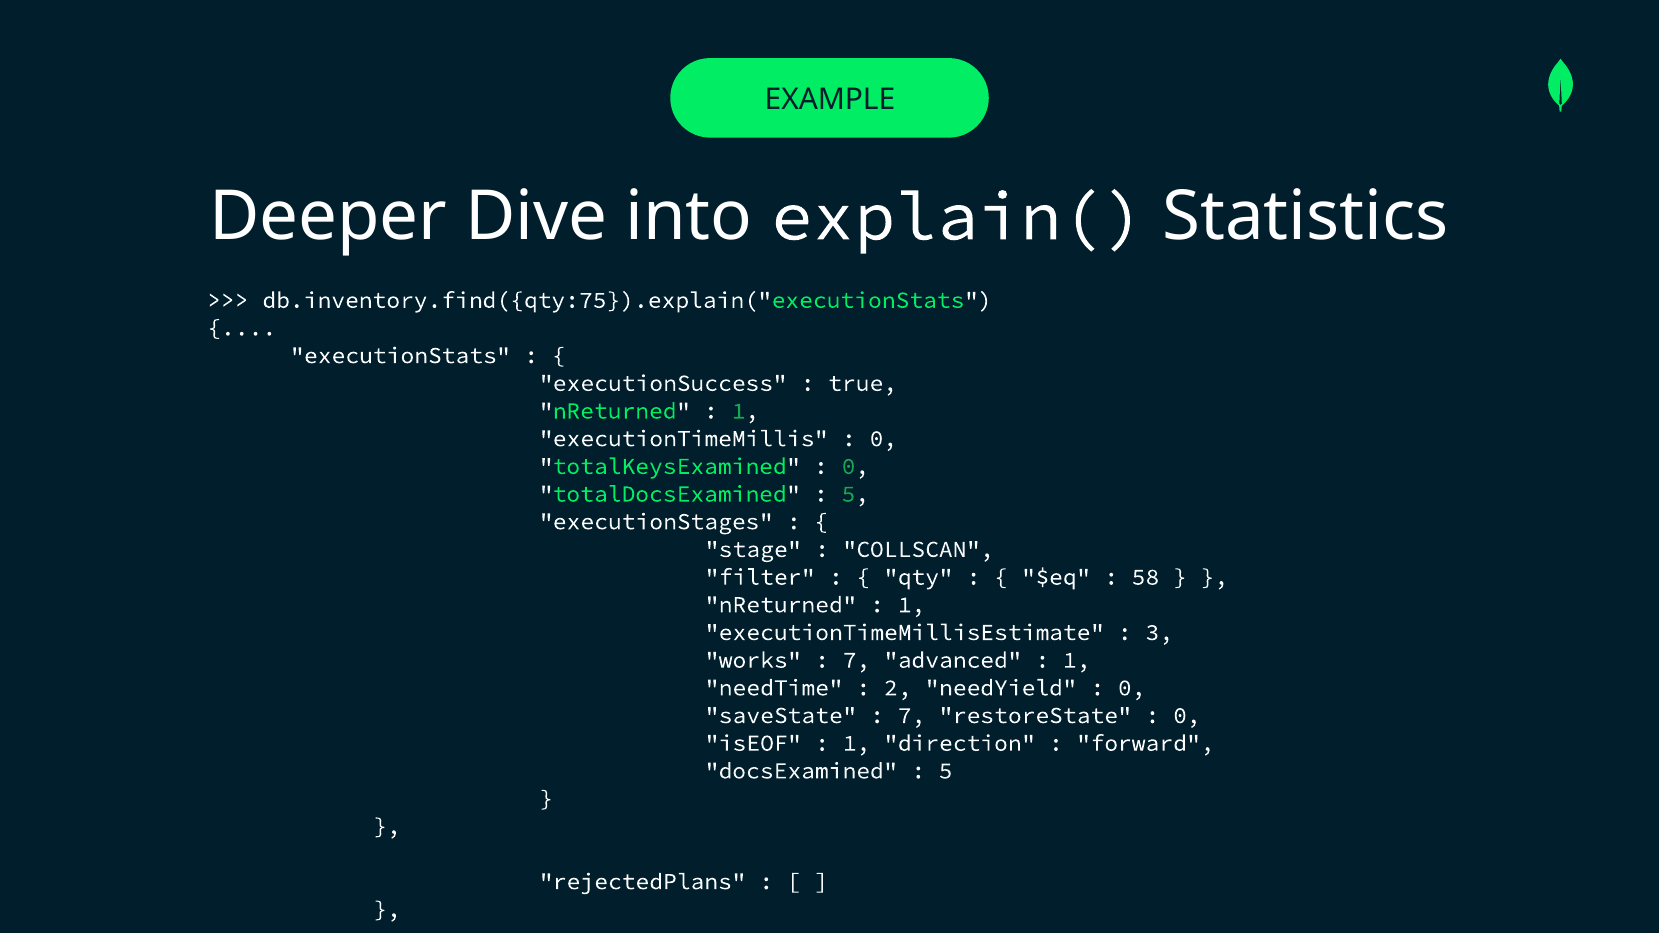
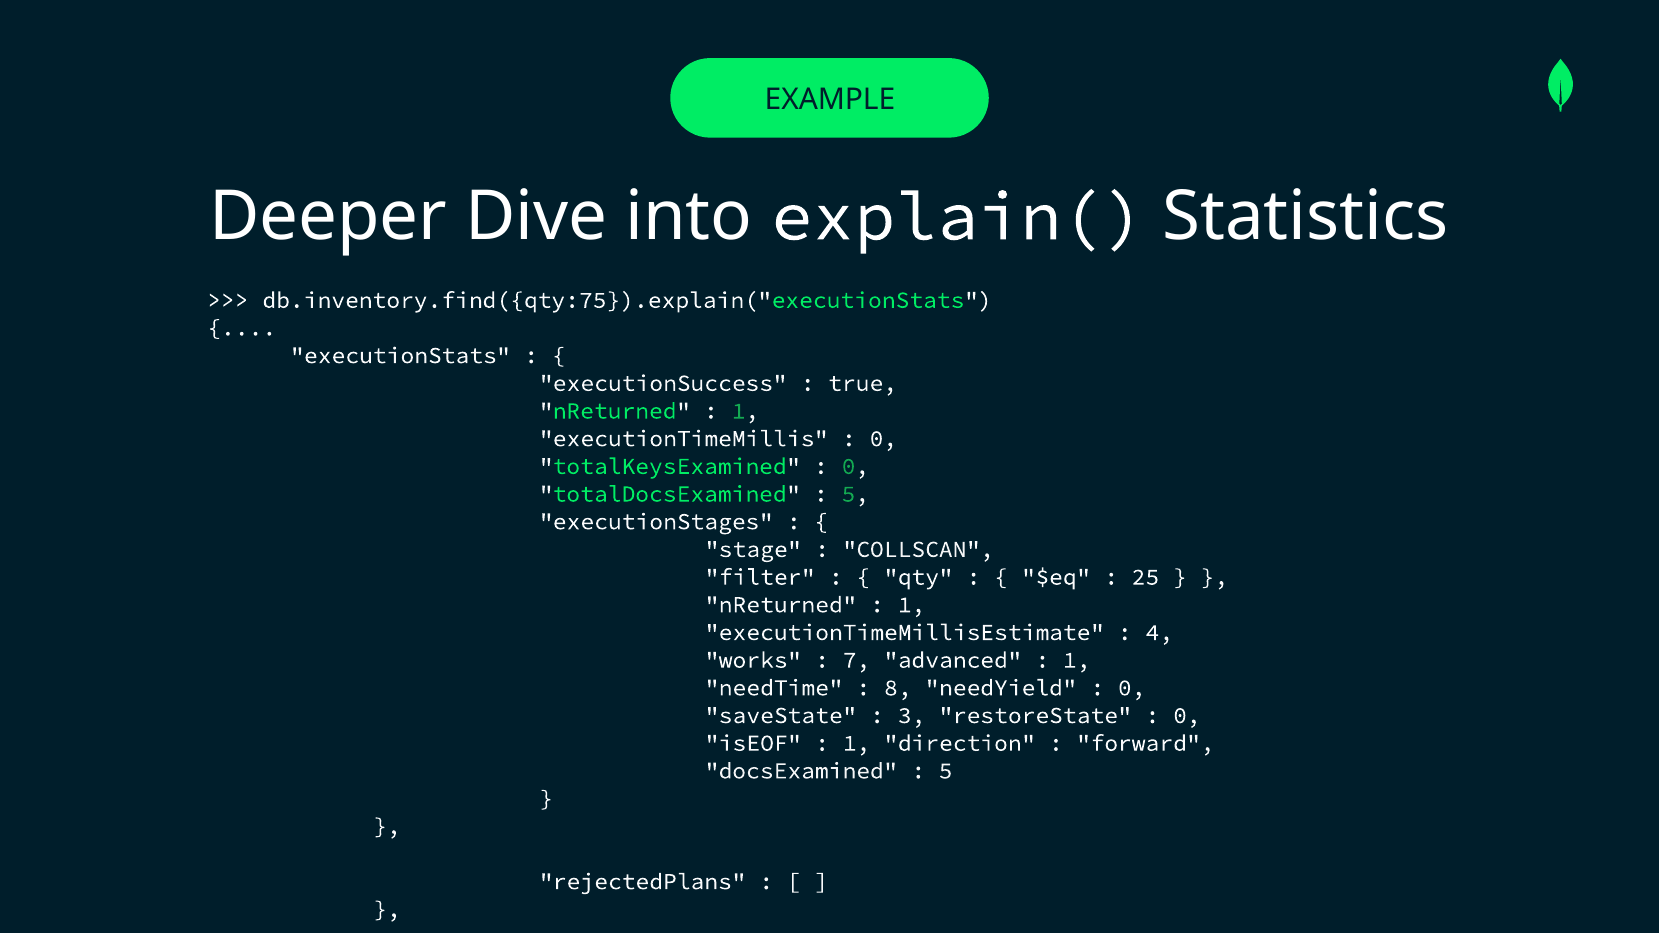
58: 58 -> 25 (1146, 577)
3: 3 -> 4 (1159, 633)
2: 2 -> 8 (898, 688)
7: 7 -> 3 (912, 716)
